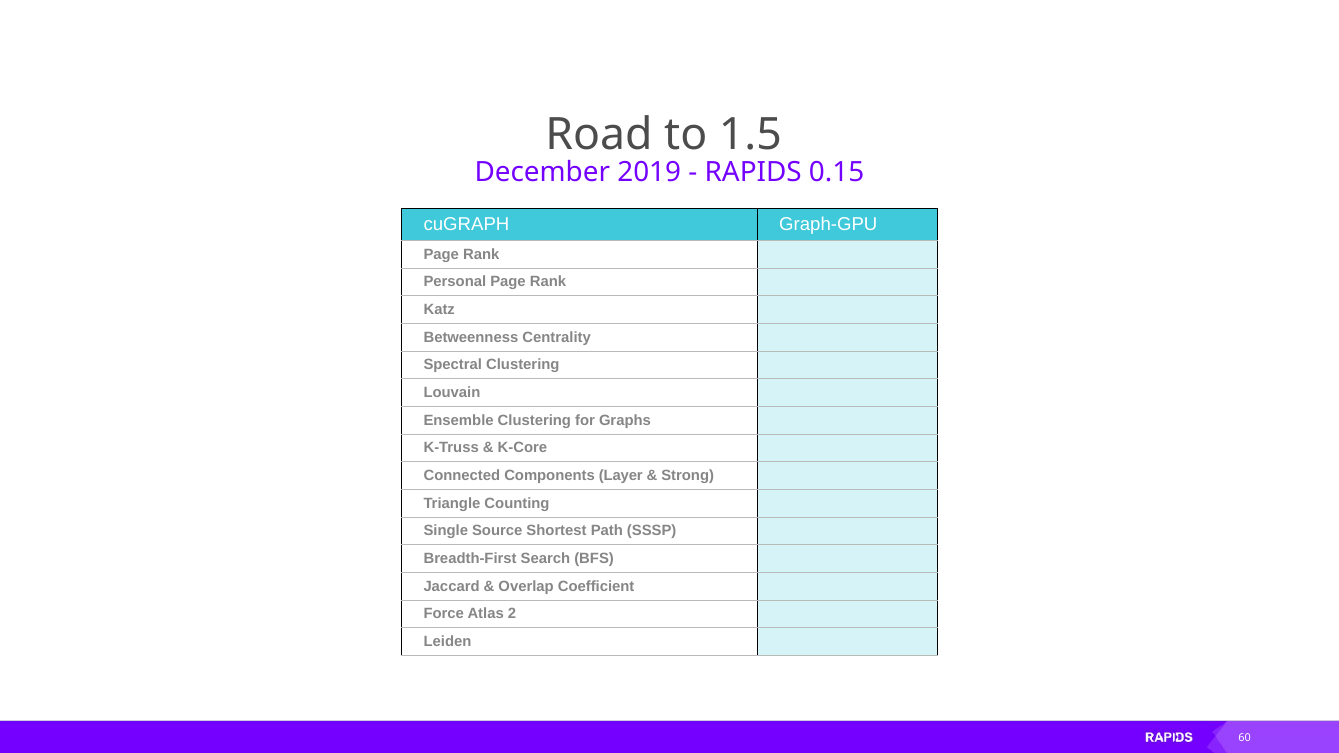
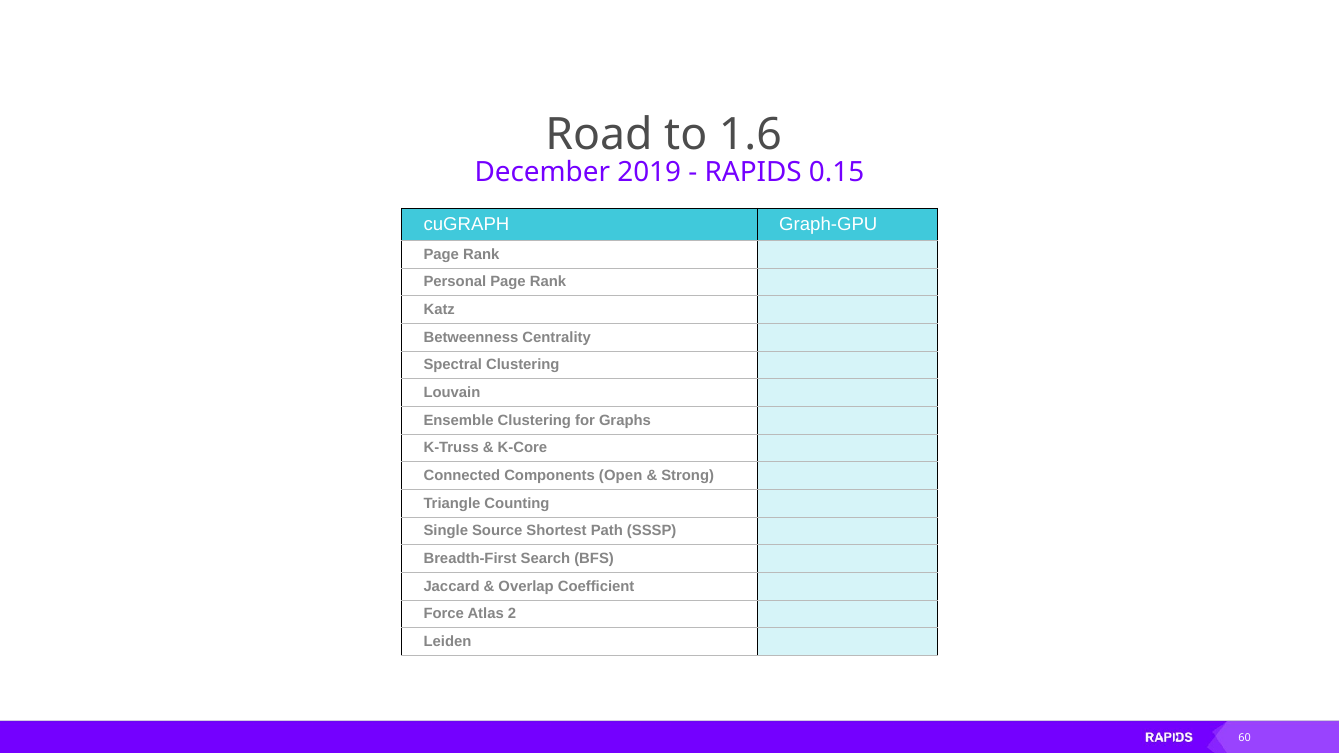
1.5: 1.5 -> 1.6 (750, 134)
Layer: Layer -> Open (621, 476)
